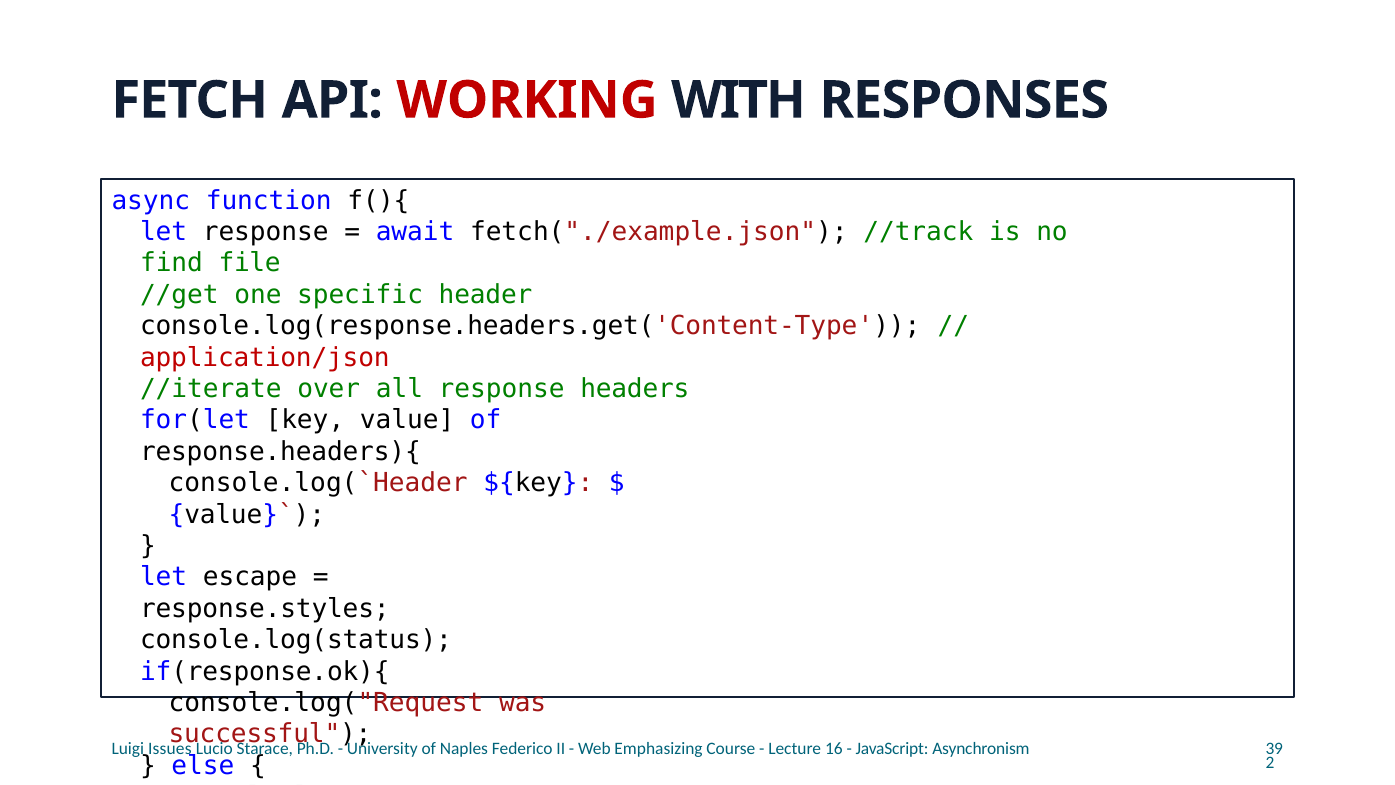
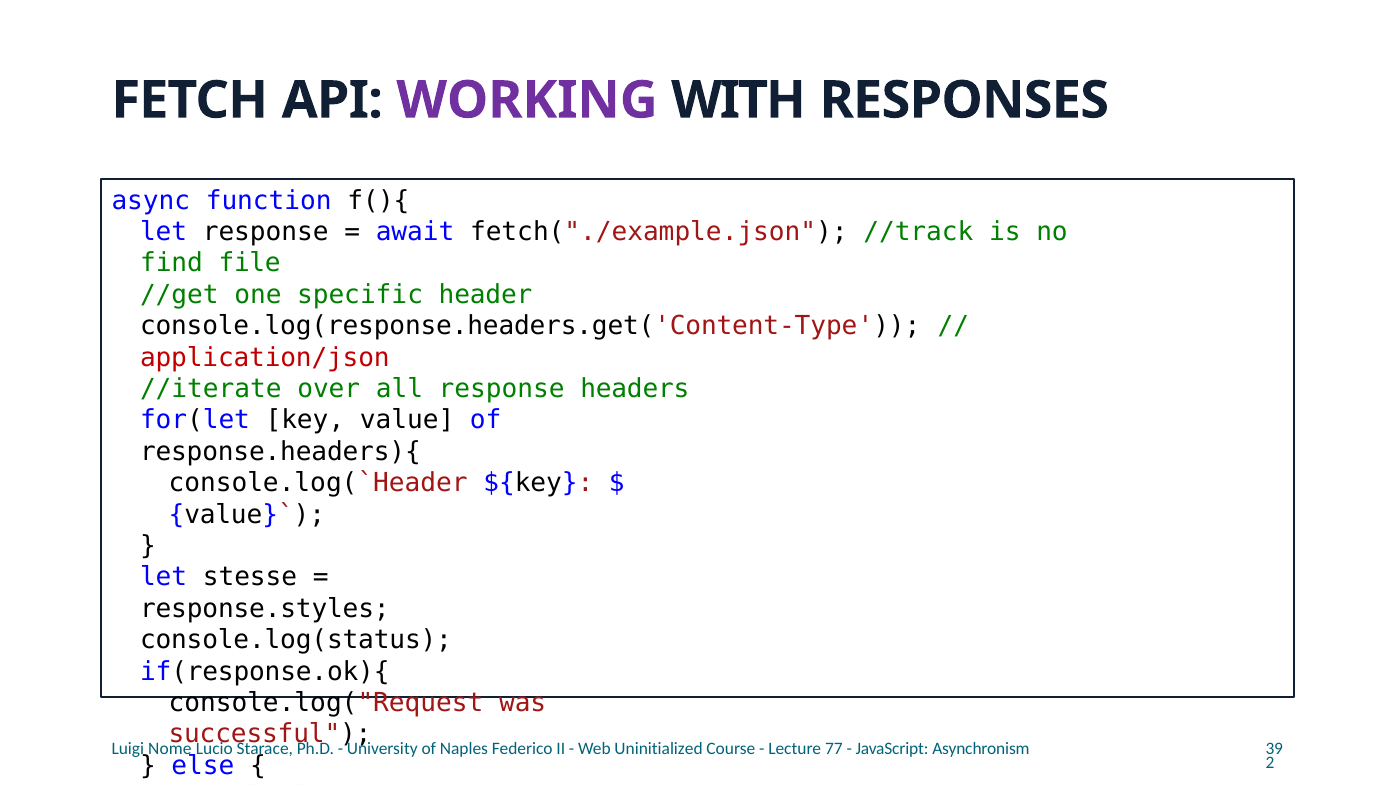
WORKING colour: red -> purple (527, 100)
escape: escape -> stesse (250, 577)
Issues: Issues -> Nome (170, 748)
Emphasizing: Emphasizing -> Uninitialized (659, 748)
16: 16 -> 77 (834, 748)
